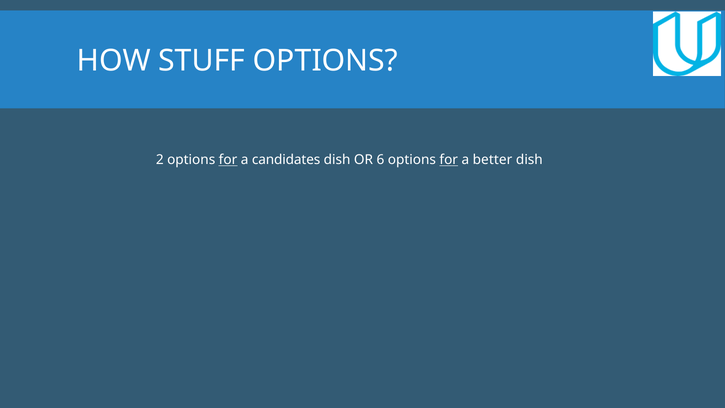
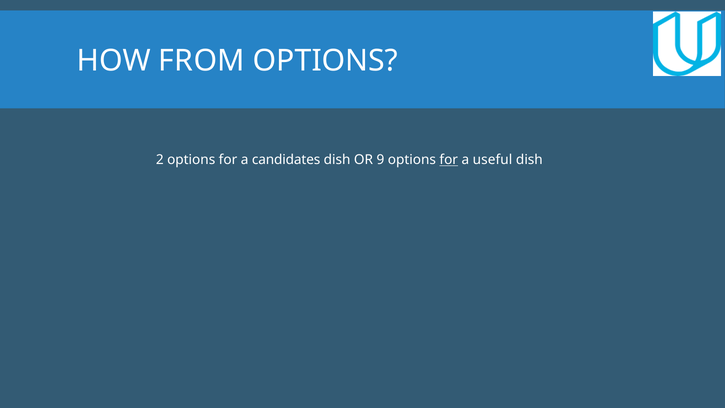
STUFF: STUFF -> FROM (202, 61)
for underline: present -> none (228, 160)
6: 6 -> 9 (380, 160)
better: better -> useful (493, 160)
